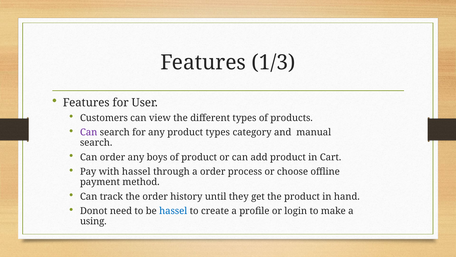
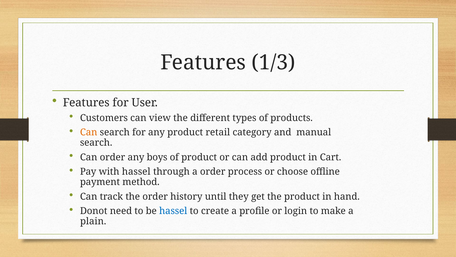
Can colour: purple -> orange (89, 132)
product types: types -> retail (218, 132)
using: using -> plain (93, 221)
